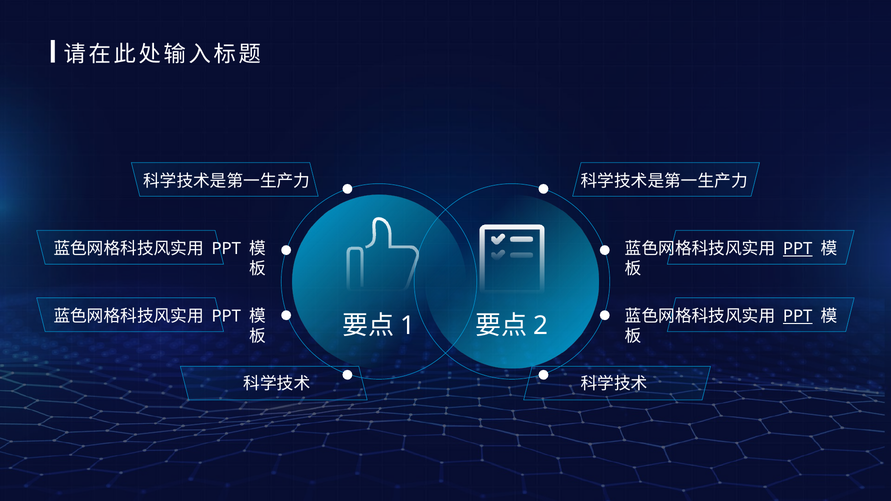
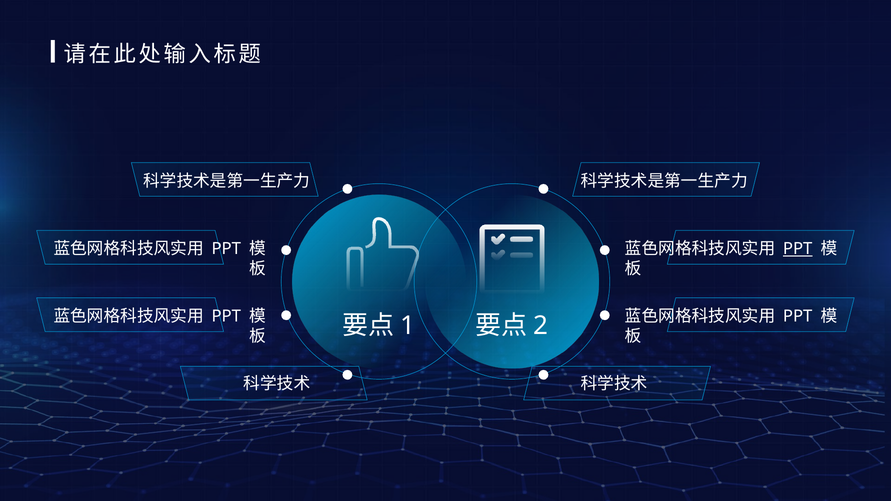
PPT underline: present -> none (798, 316)
